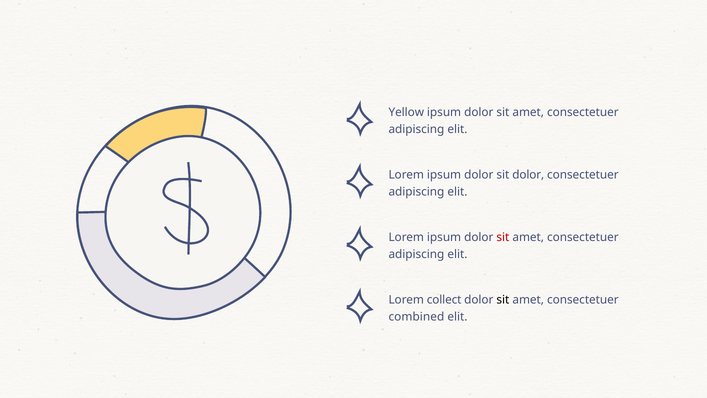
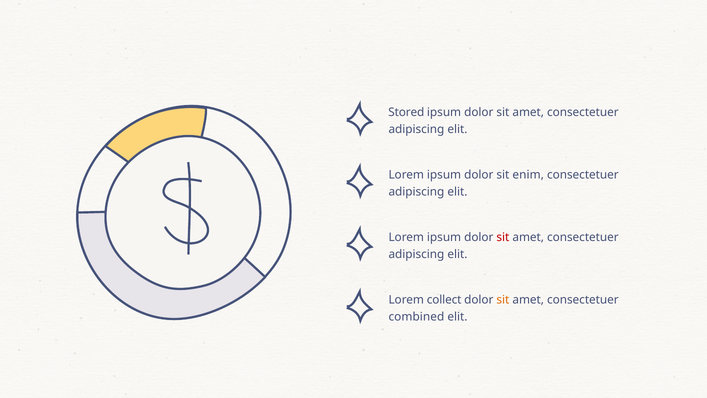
Yellow: Yellow -> Stored (406, 112)
sit dolor: dolor -> enim (528, 175)
sit colour: black -> orange (503, 300)
